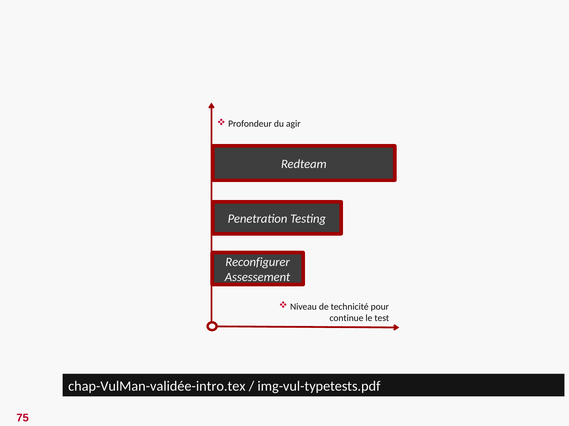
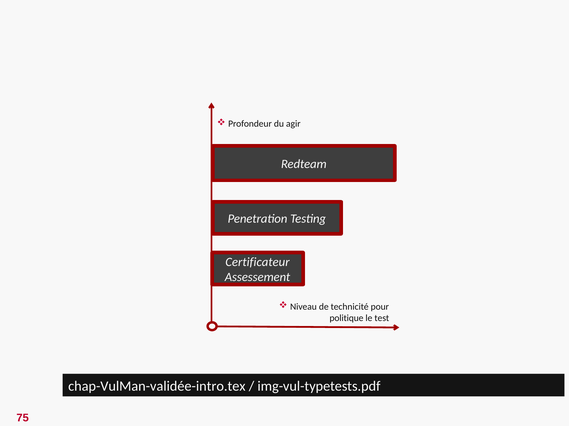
Reconfigurer: Reconfigurer -> Certificateur (257, 262)
continue: continue -> politique (346, 319)
